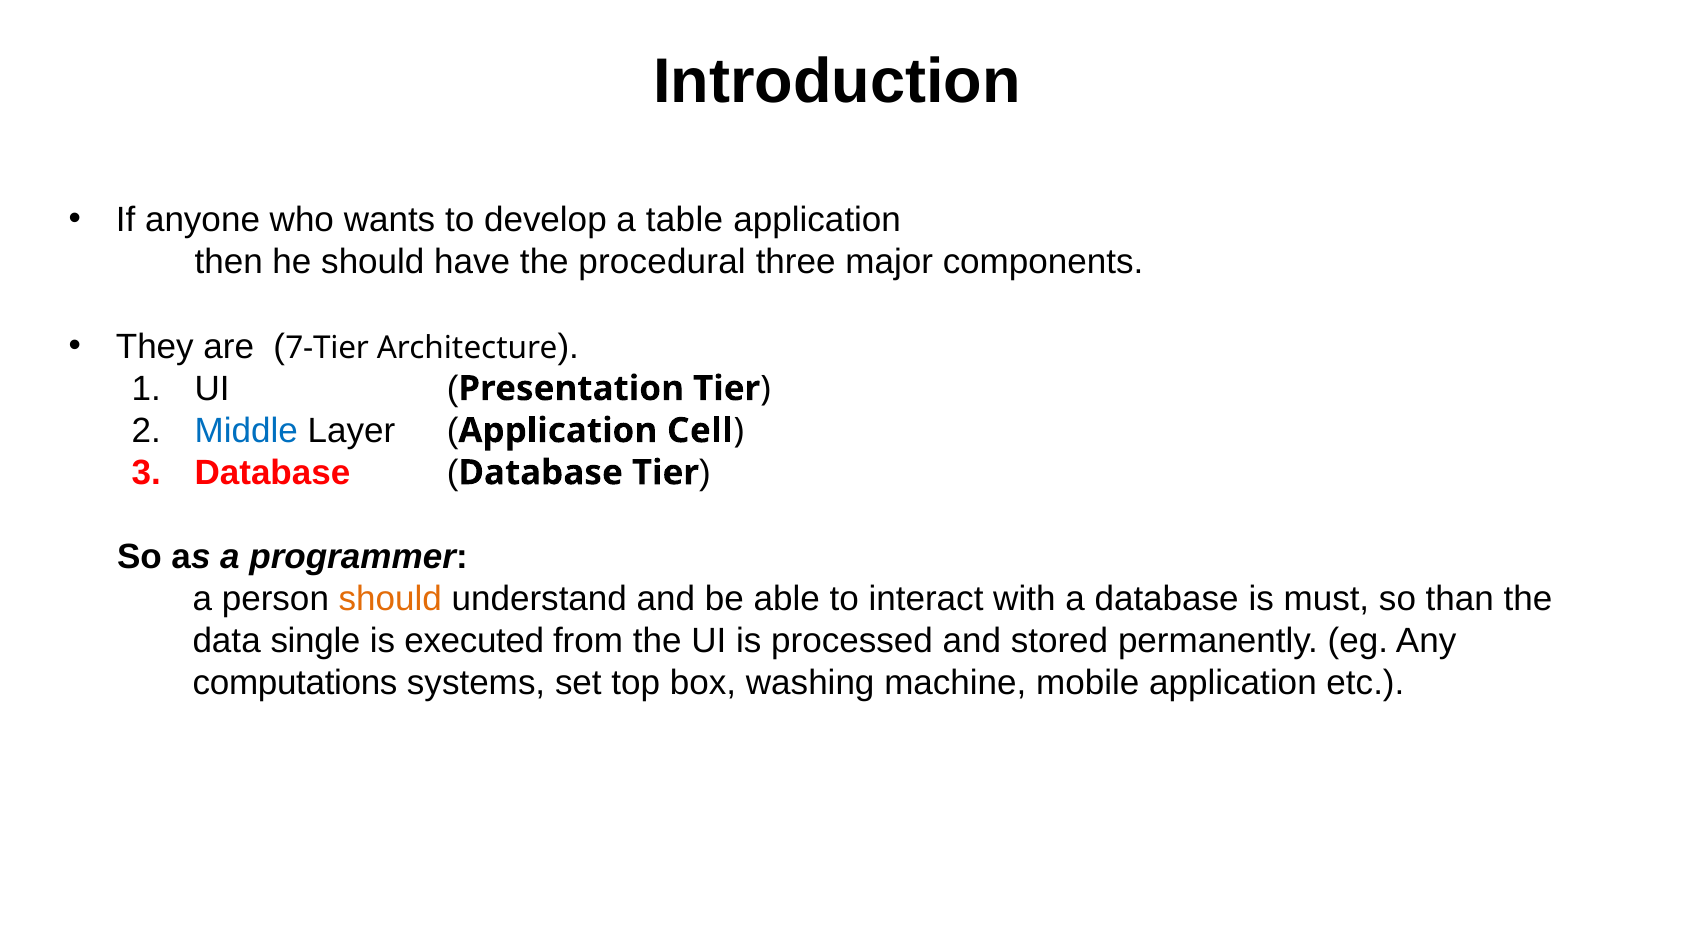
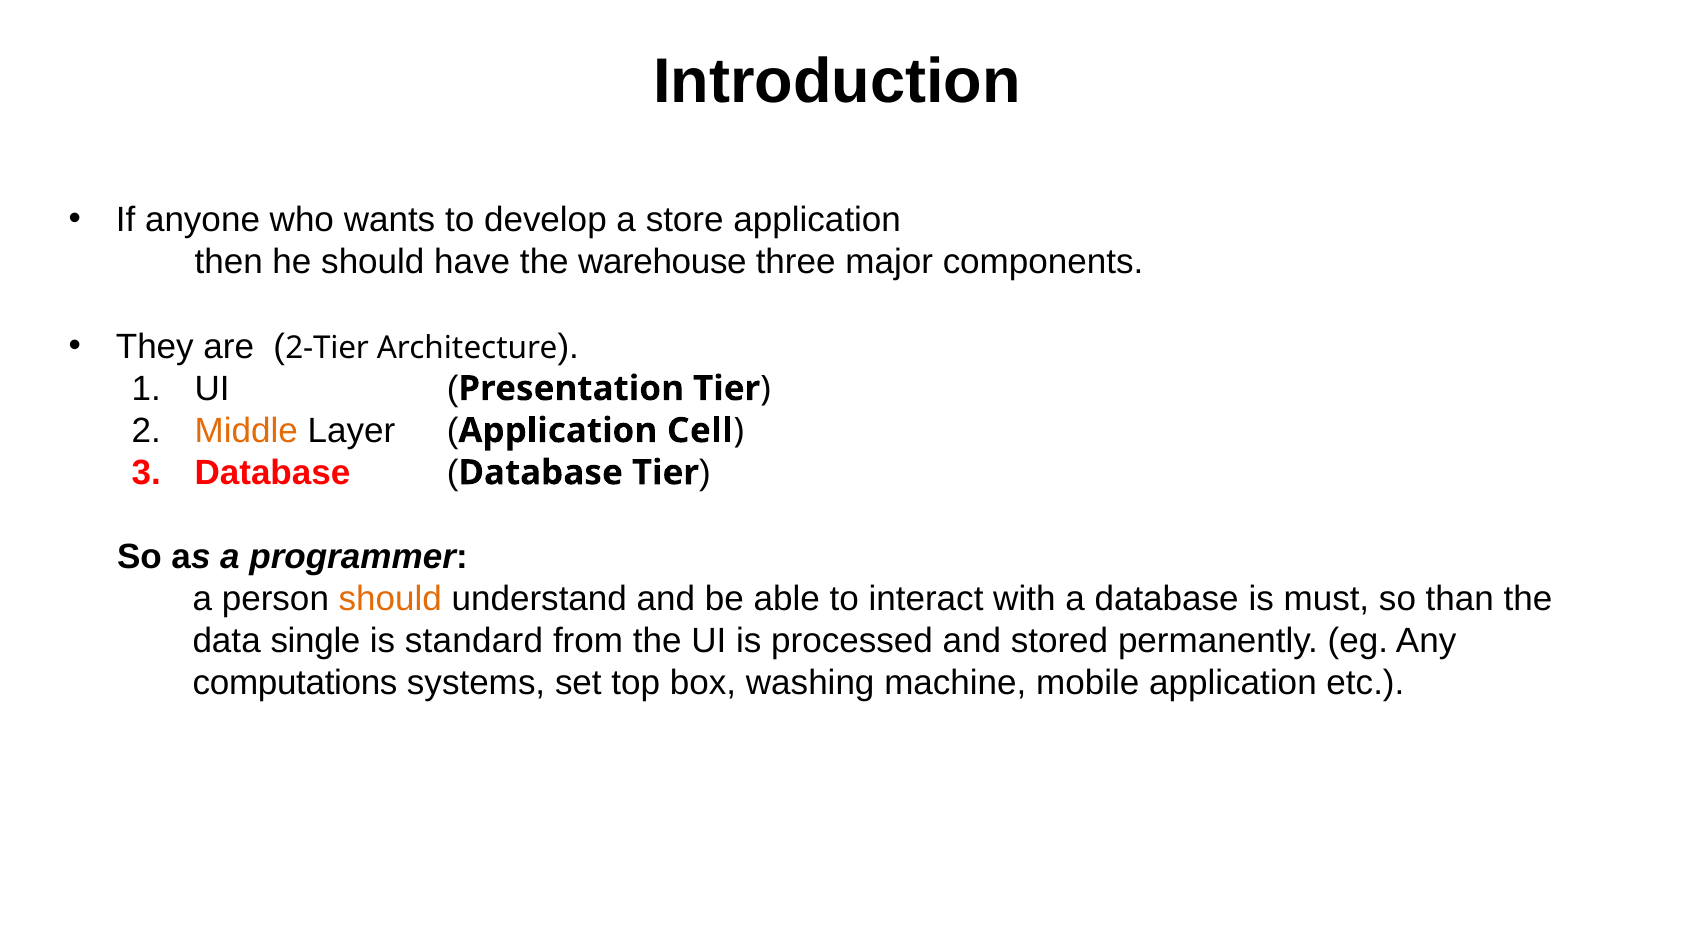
table: table -> store (685, 220)
procedural: procedural -> warehouse (662, 262)
7-Tier: 7-Tier -> 2-Tier (327, 348)
Middle colour: blue -> orange (246, 430)
executed: executed -> standard (474, 641)
